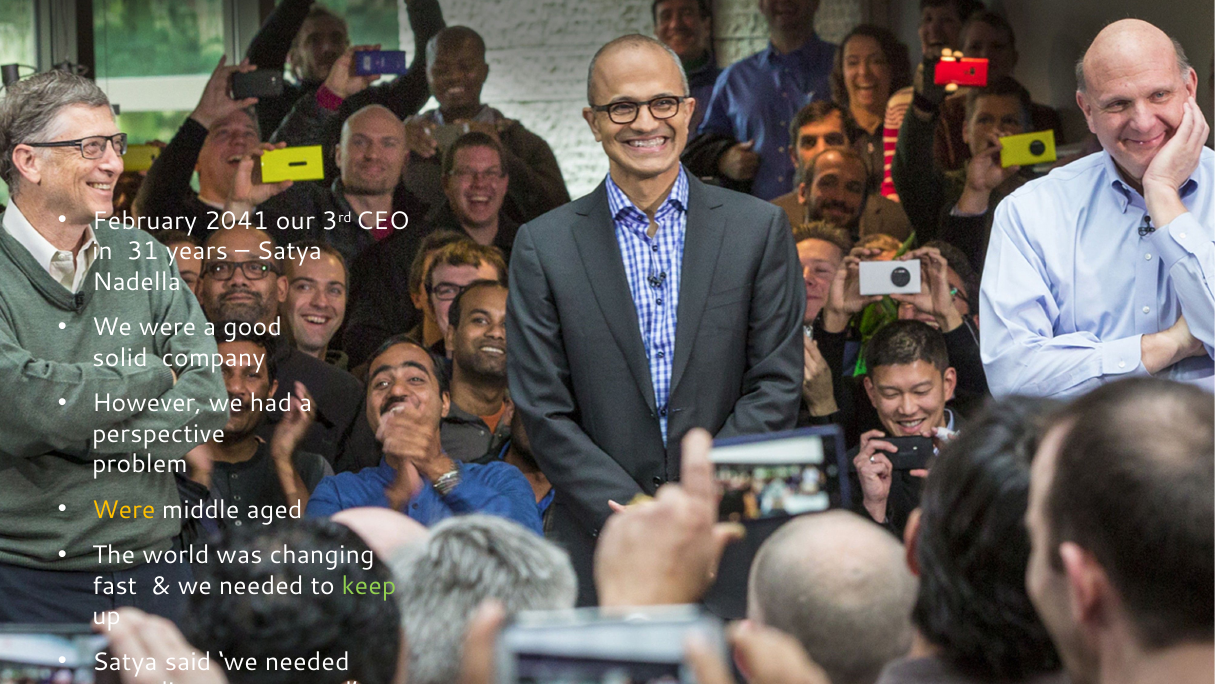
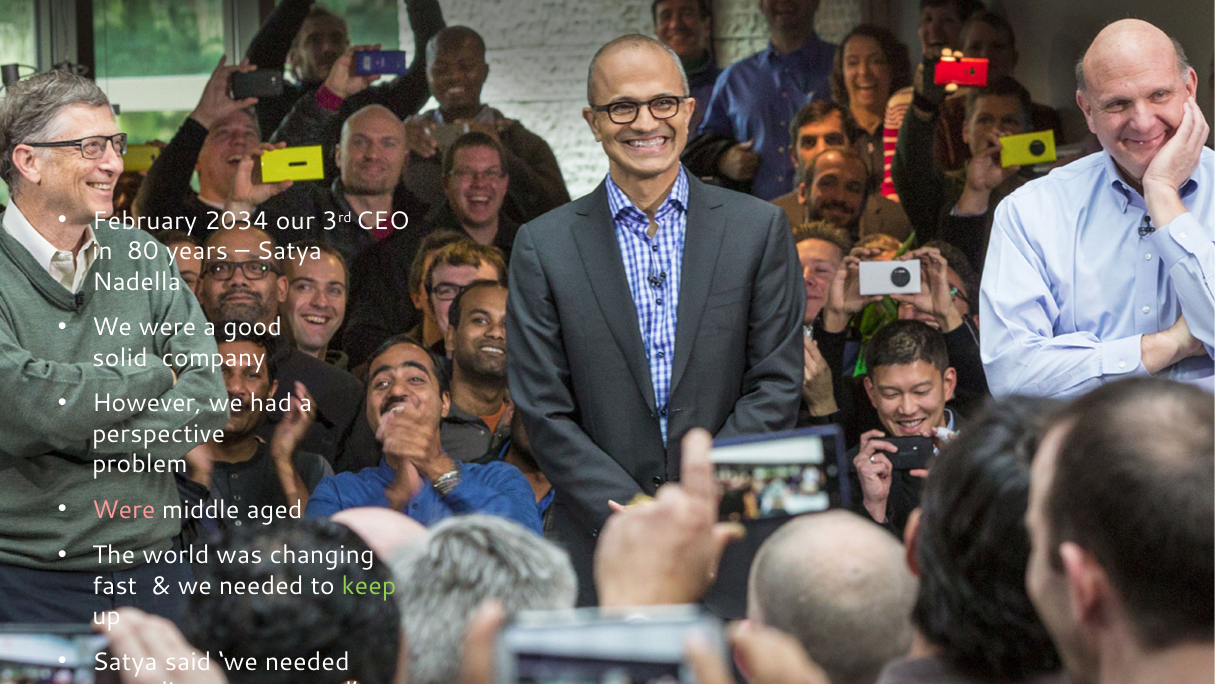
2041: 2041 -> 2034 (237, 221)
31: 31 -> 80 (143, 251)
Were colour: yellow -> pink (124, 509)
